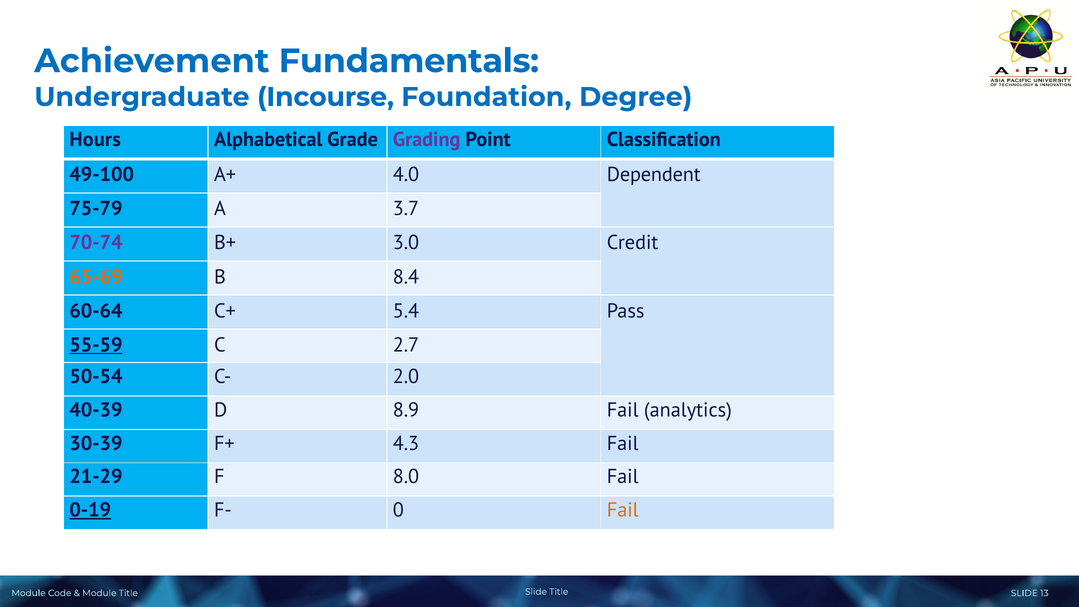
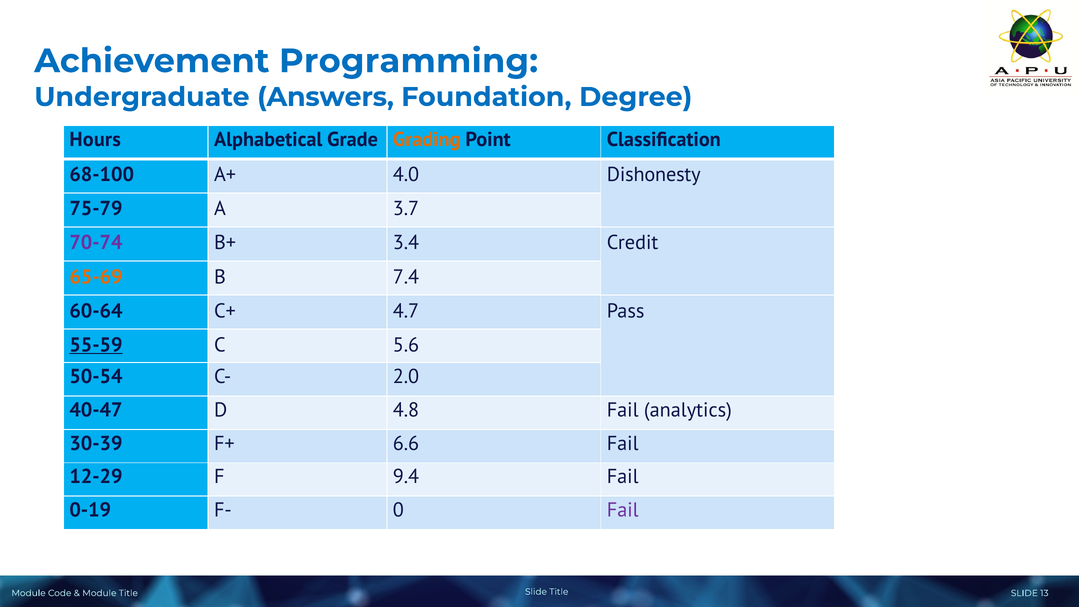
Fundamentals: Fundamentals -> Programming (409, 61)
Incourse: Incourse -> Answers (326, 97)
Grading colour: purple -> orange (427, 139)
49-100: 49-100 -> 68-100 (102, 175)
Dependent: Dependent -> Dishonesty (654, 175)
3.0: 3.0 -> 3.4 (406, 243)
8.4: 8.4 -> 7.4 (406, 277)
5.4: 5.4 -> 4.7 (406, 311)
2.7: 2.7 -> 5.6 (406, 345)
40-39: 40-39 -> 40-47 (96, 410)
8.9: 8.9 -> 4.8 (406, 410)
4.3: 4.3 -> 6.6 (406, 443)
21-29: 21-29 -> 12-29 (96, 477)
8.0: 8.0 -> 9.4 (406, 477)
0-19 underline: present -> none (90, 510)
Fail colour: orange -> purple (623, 510)
